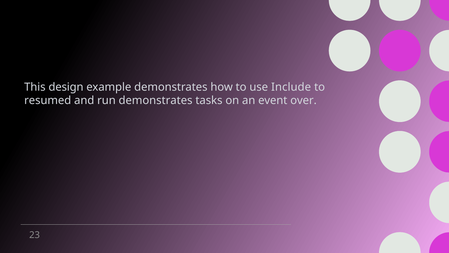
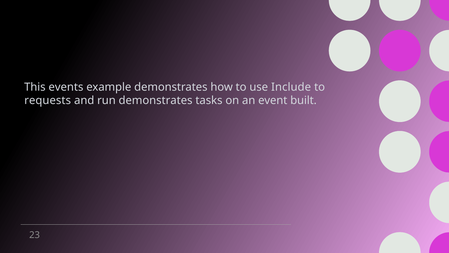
design: design -> events (66, 87)
resumed: resumed -> requests (48, 100)
over: over -> built (304, 100)
